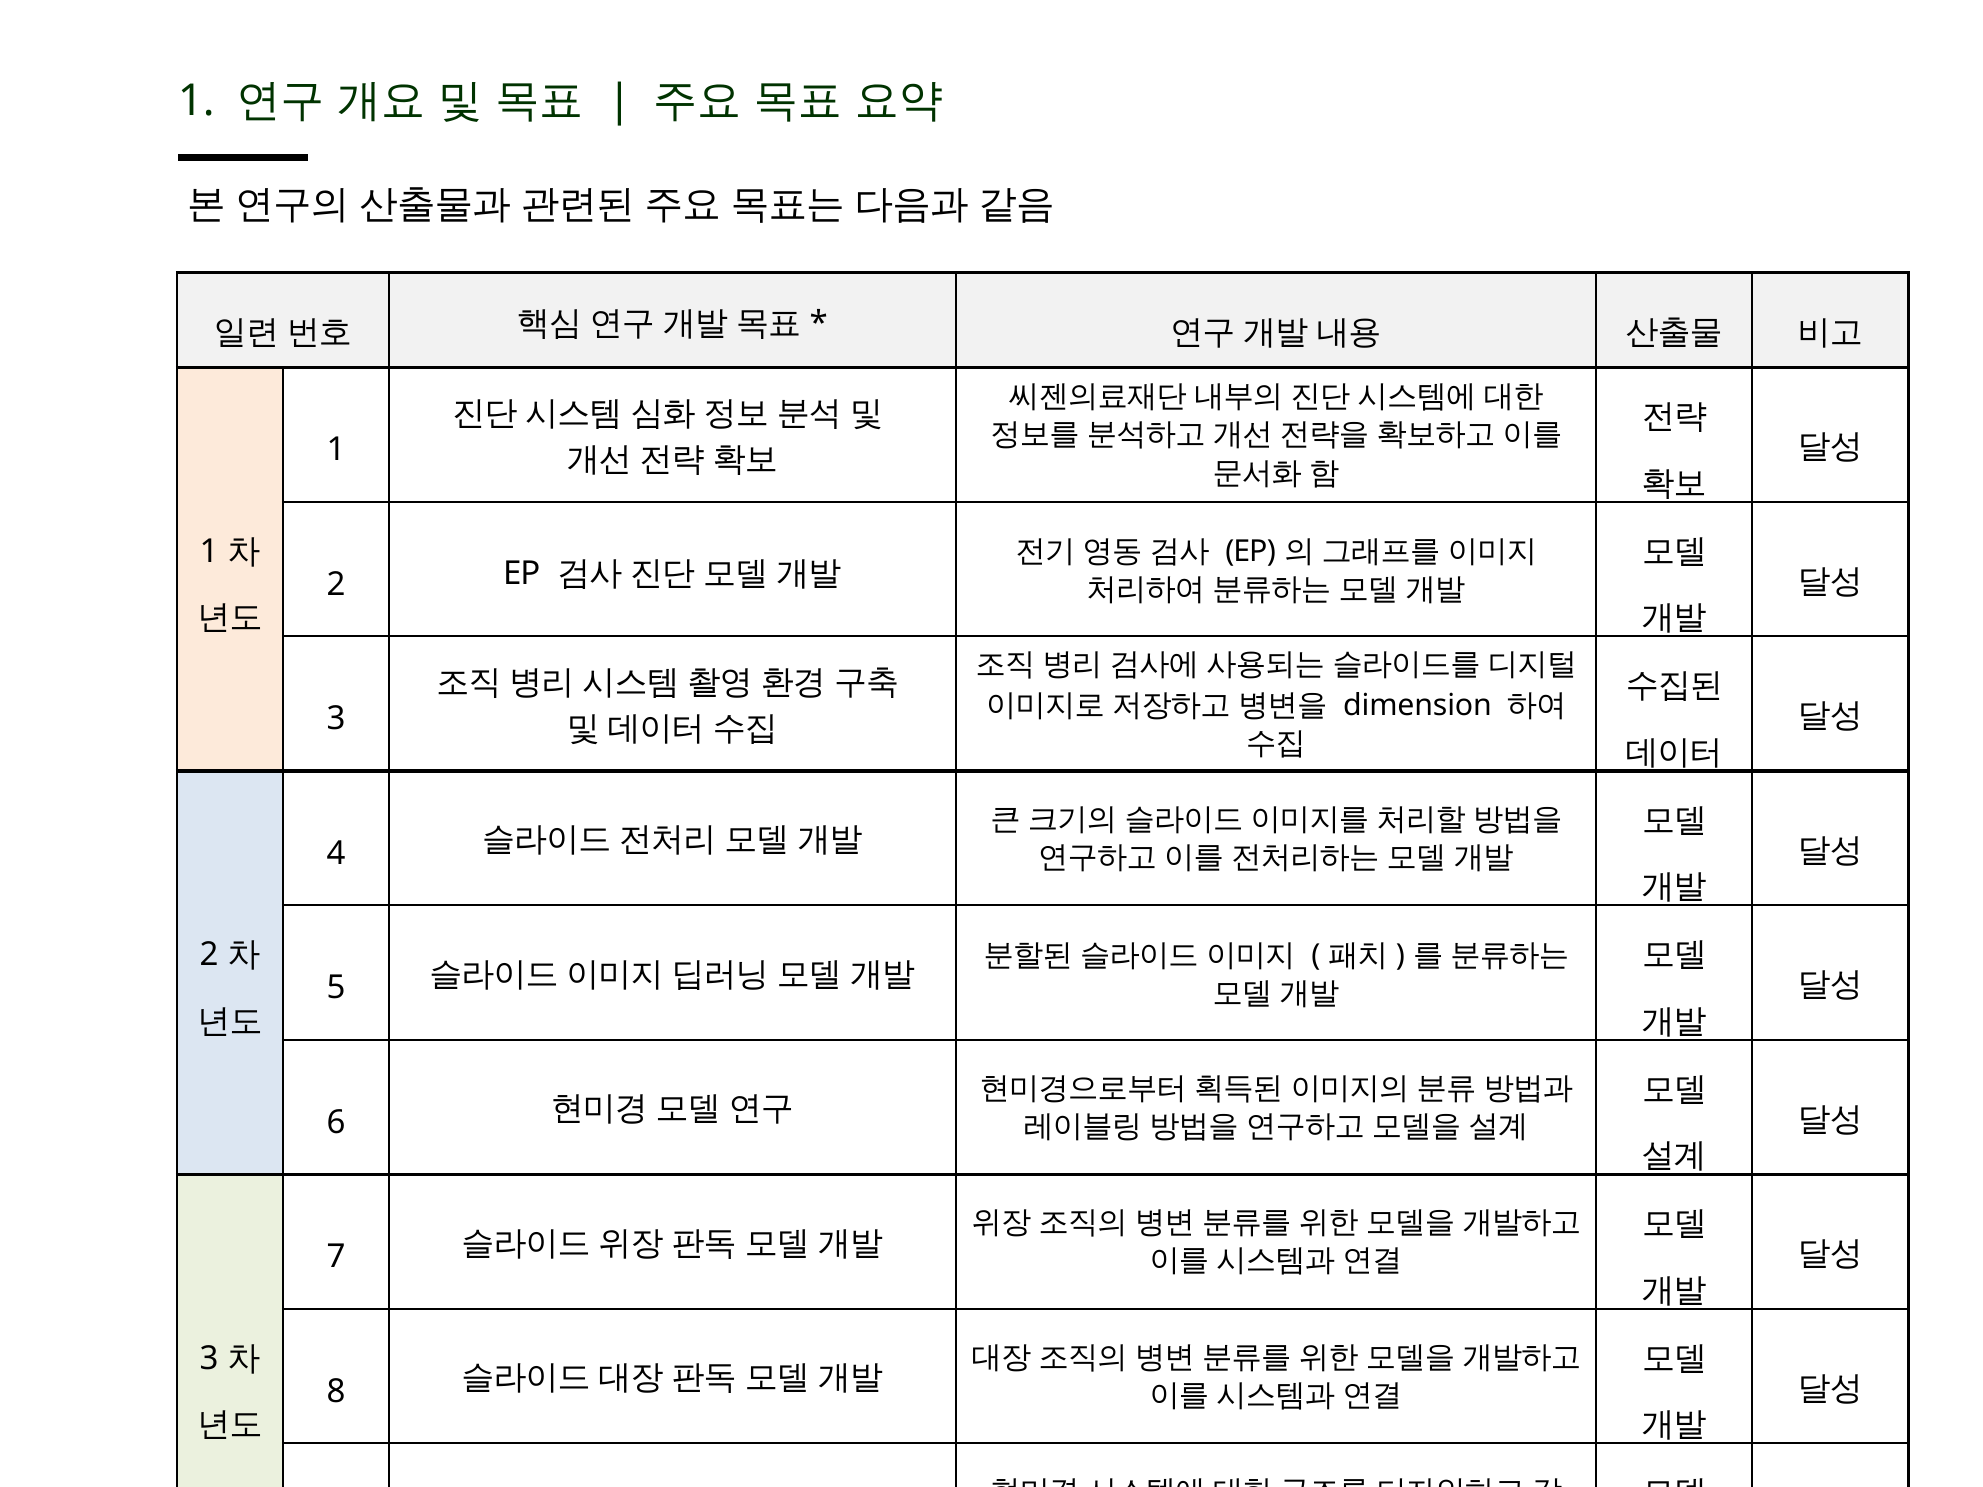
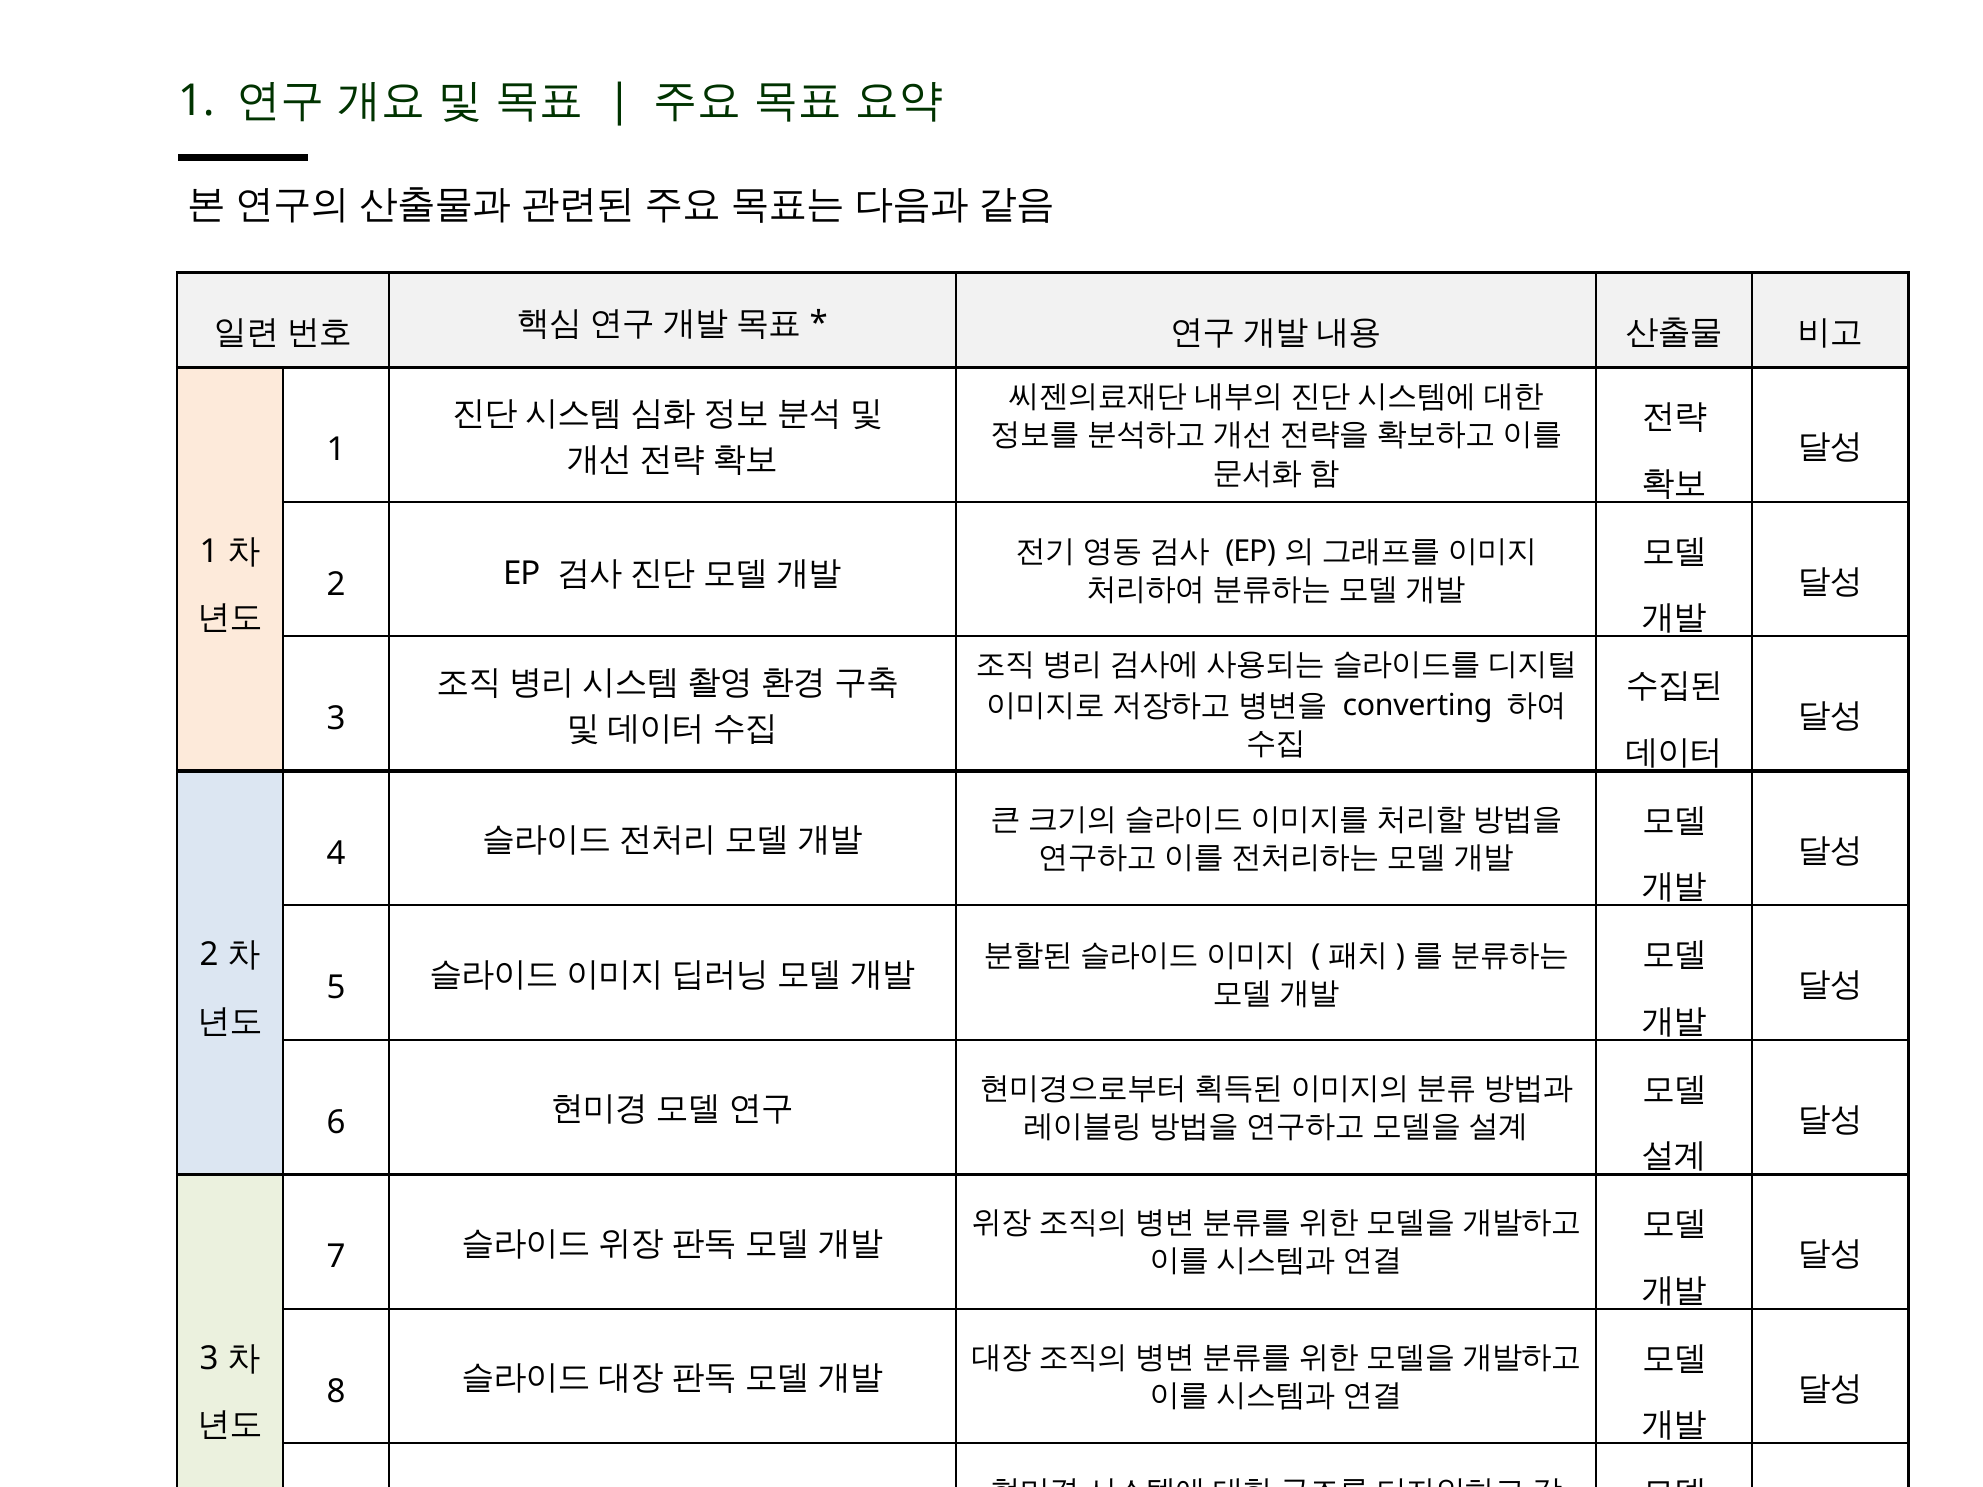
dimension: dimension -> converting (1418, 705)
